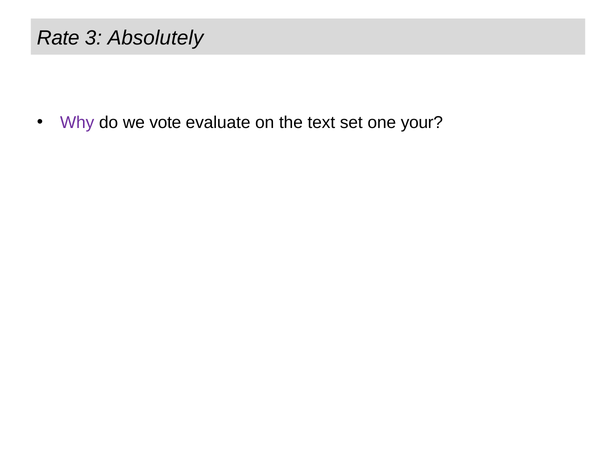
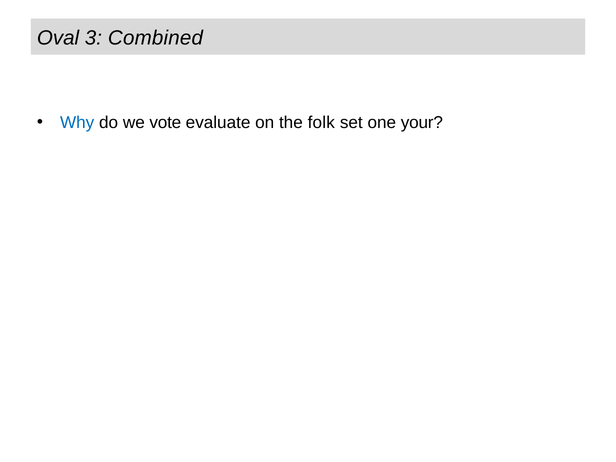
Rate: Rate -> Oval (58, 38)
Absolutely: Absolutely -> Combined (155, 38)
Why colour: purple -> blue (77, 122)
text: text -> folk (321, 122)
